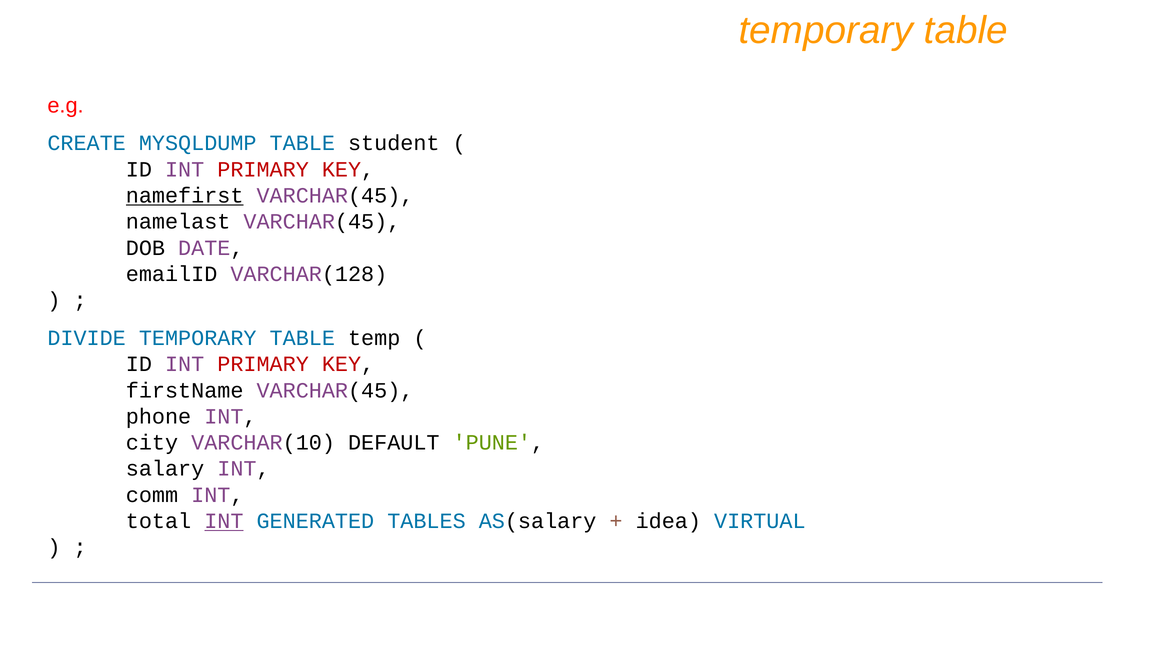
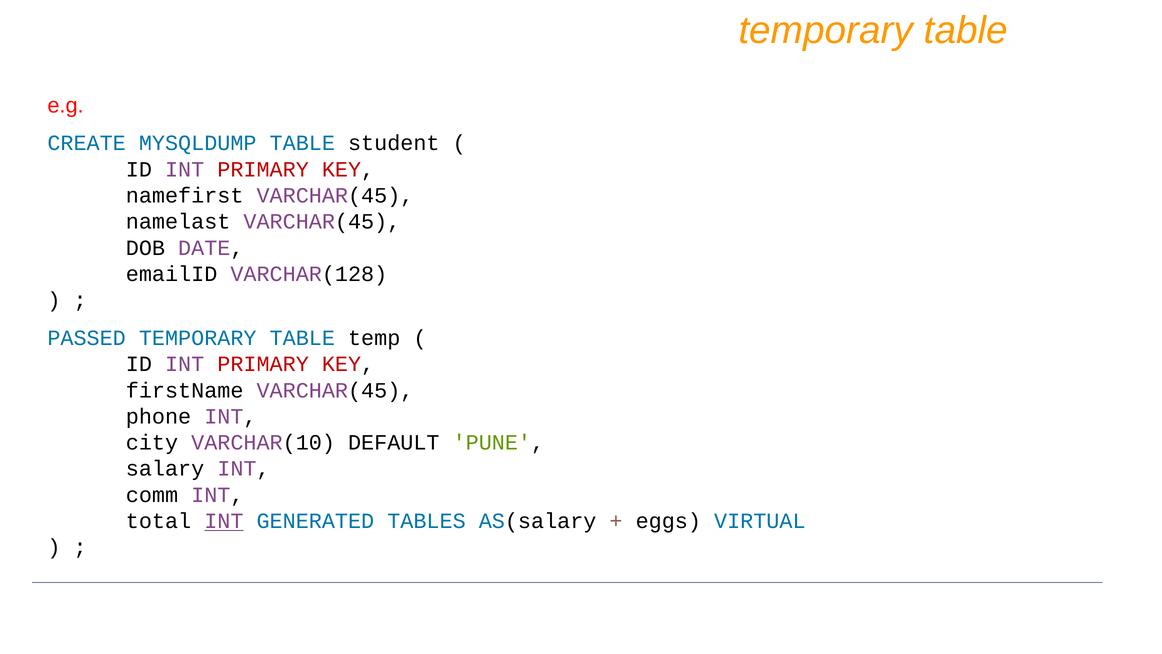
namefirst underline: present -> none (185, 195)
DIVIDE: DIVIDE -> PASSED (87, 338)
idea: idea -> eggs (668, 521)
